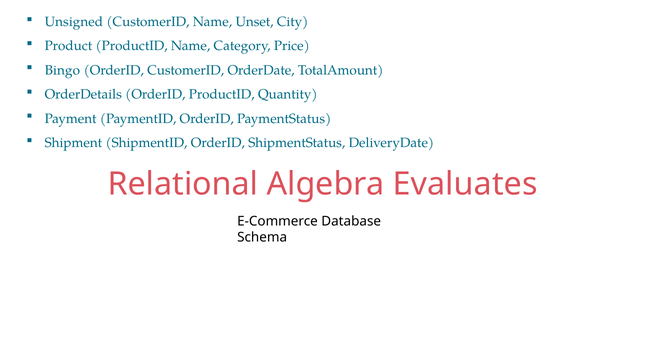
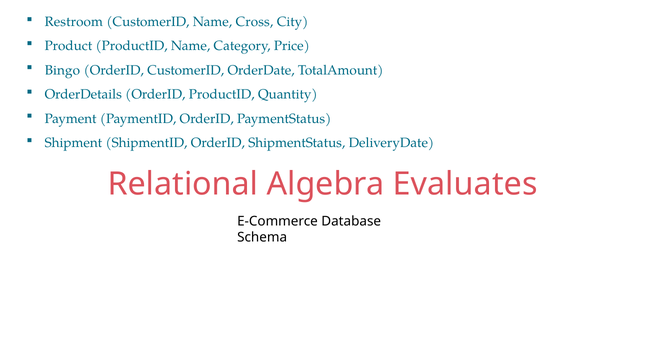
Unsigned: Unsigned -> Restroom (74, 22)
Unset: Unset -> Cross (254, 22)
